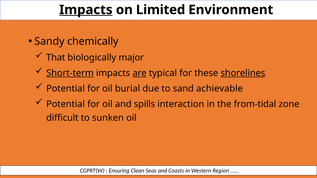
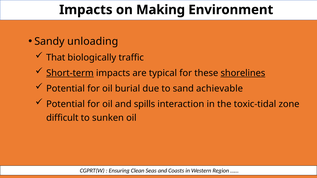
Impacts underline: present -> none (86, 10)
Limited: Limited -> Making (161, 10)
chemically: chemically -> unloading (93, 41)
major: major -> traffic (131, 58)
are underline: present -> none (140, 73)
from-tidal: from-tidal -> toxic-tidal (255, 104)
